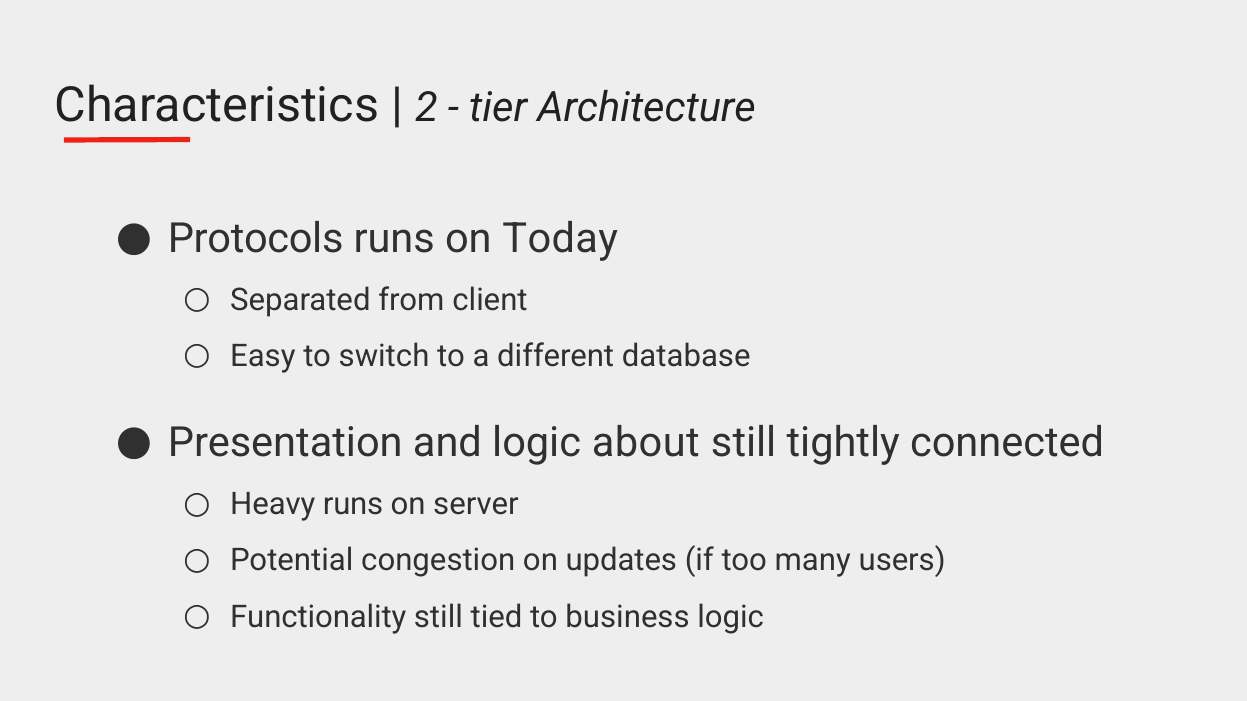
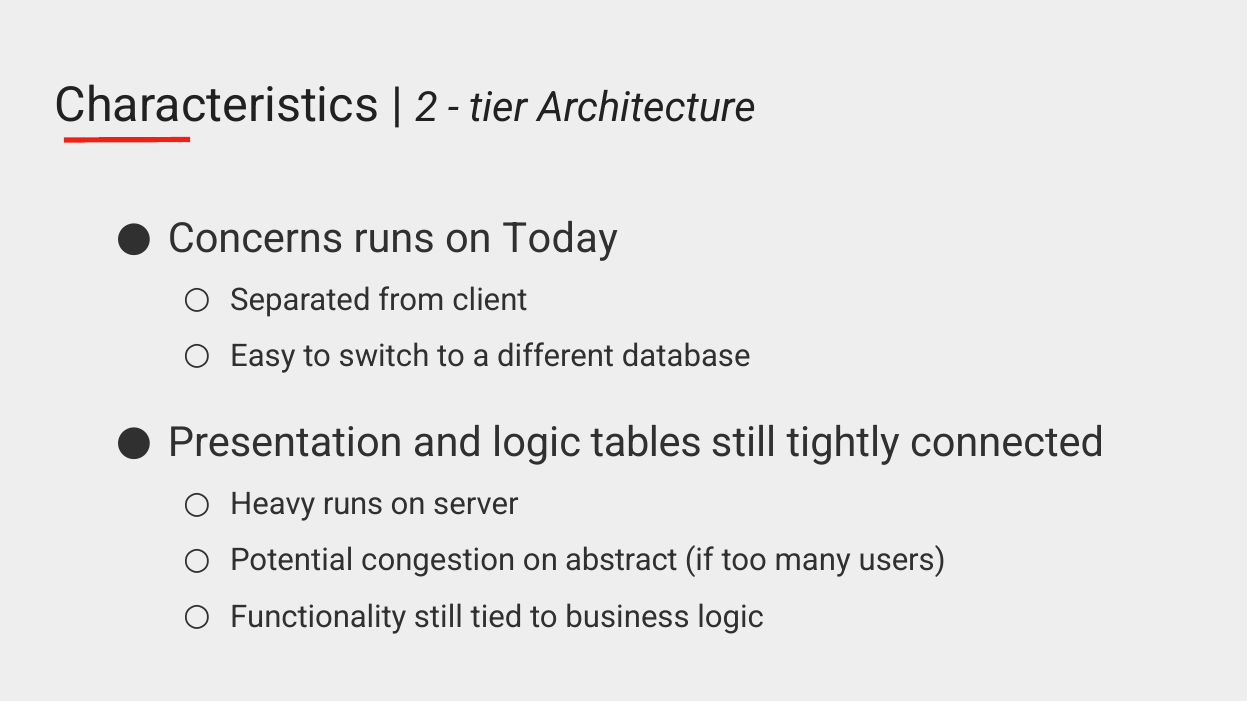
Protocols: Protocols -> Concerns (256, 239)
about: about -> tables (646, 443)
updates: updates -> abstract (621, 561)
